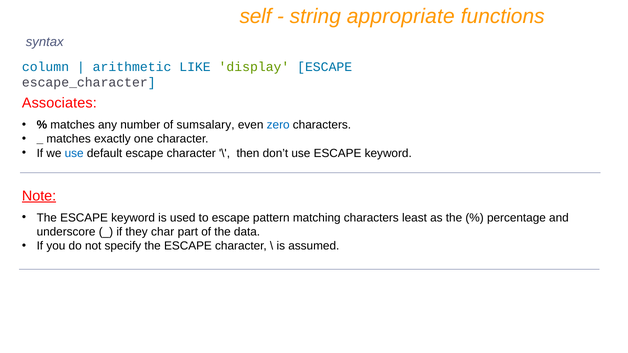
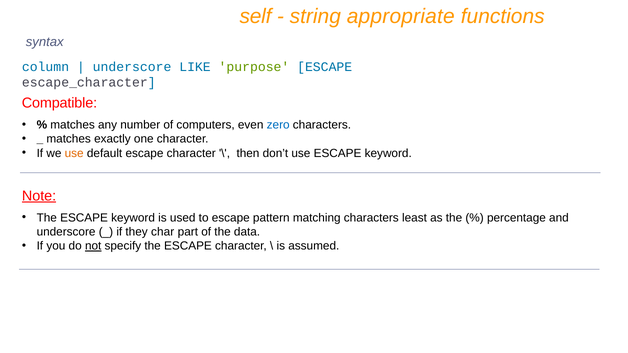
arithmetic: arithmetic -> underscore (132, 67)
display: display -> purpose (254, 67)
Associates: Associates -> Compatible (59, 103)
sumsalary: sumsalary -> computers (206, 125)
use colour: blue -> orange (74, 153)
not underline: none -> present (93, 246)
